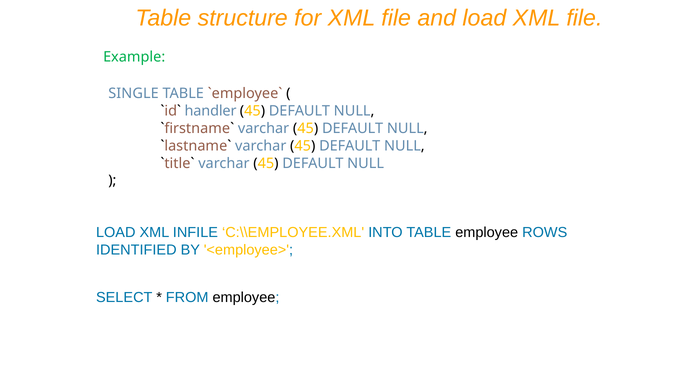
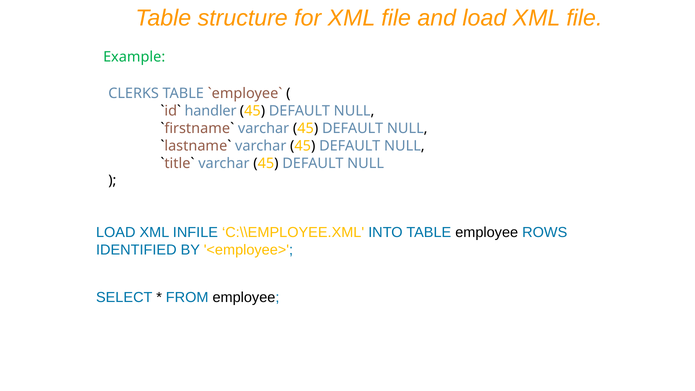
SINGLE: SINGLE -> CLERKS (134, 94)
